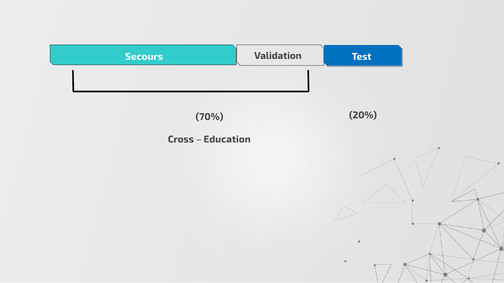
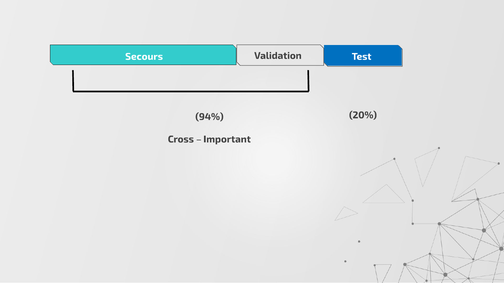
70%: 70% -> 94% (209, 117)
Education: Education -> Important (227, 139)
